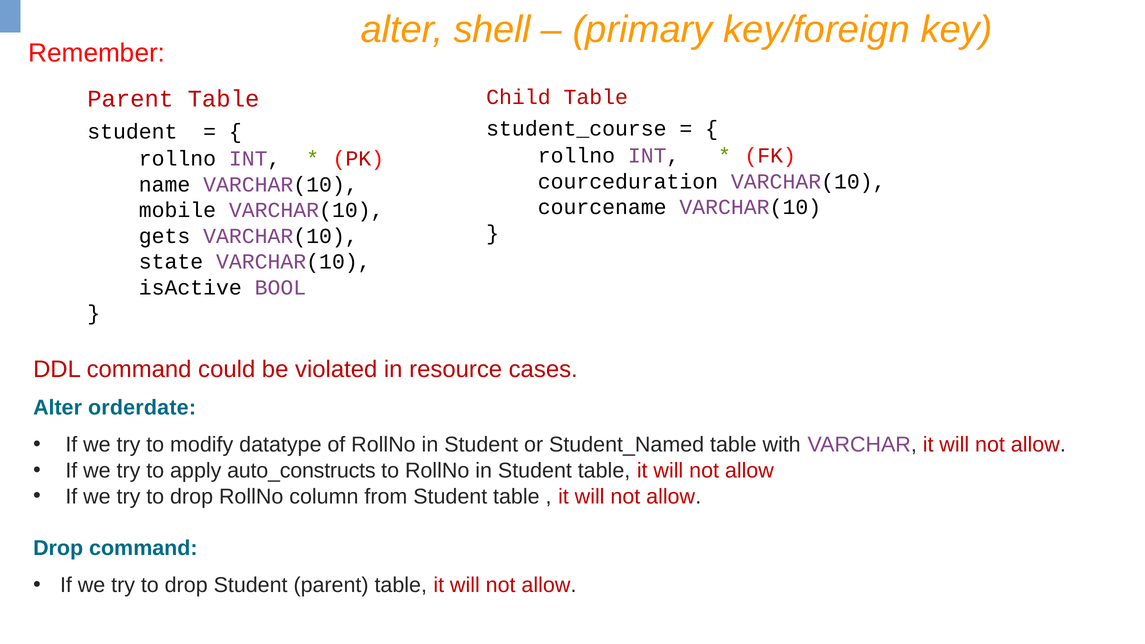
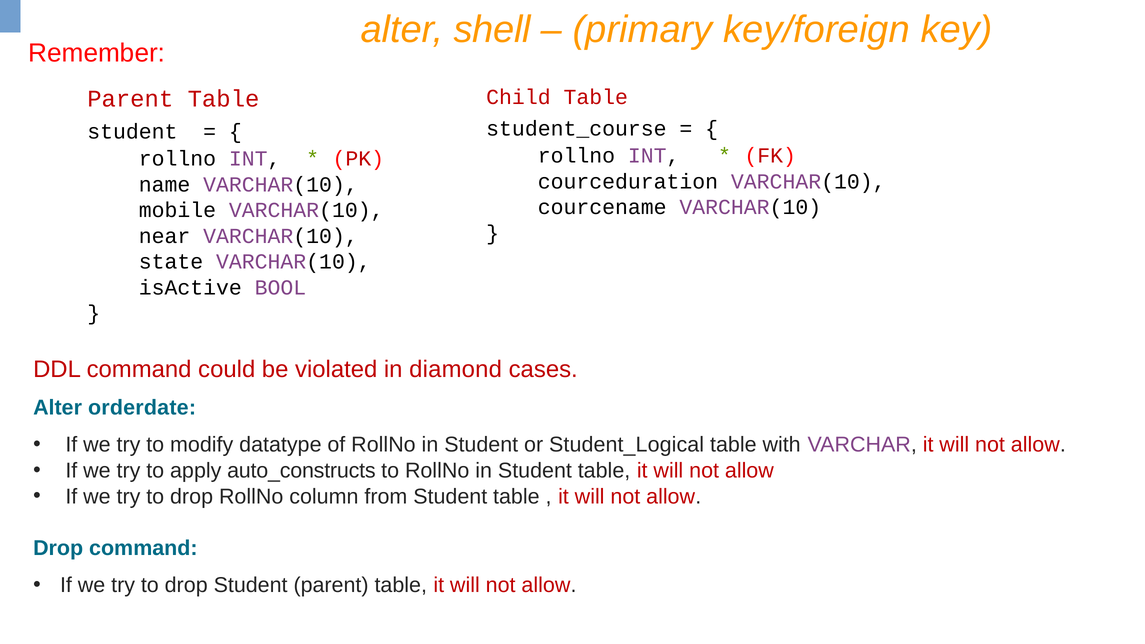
gets: gets -> near (165, 236)
resource: resource -> diamond (456, 369)
Student_Named: Student_Named -> Student_Logical (627, 445)
